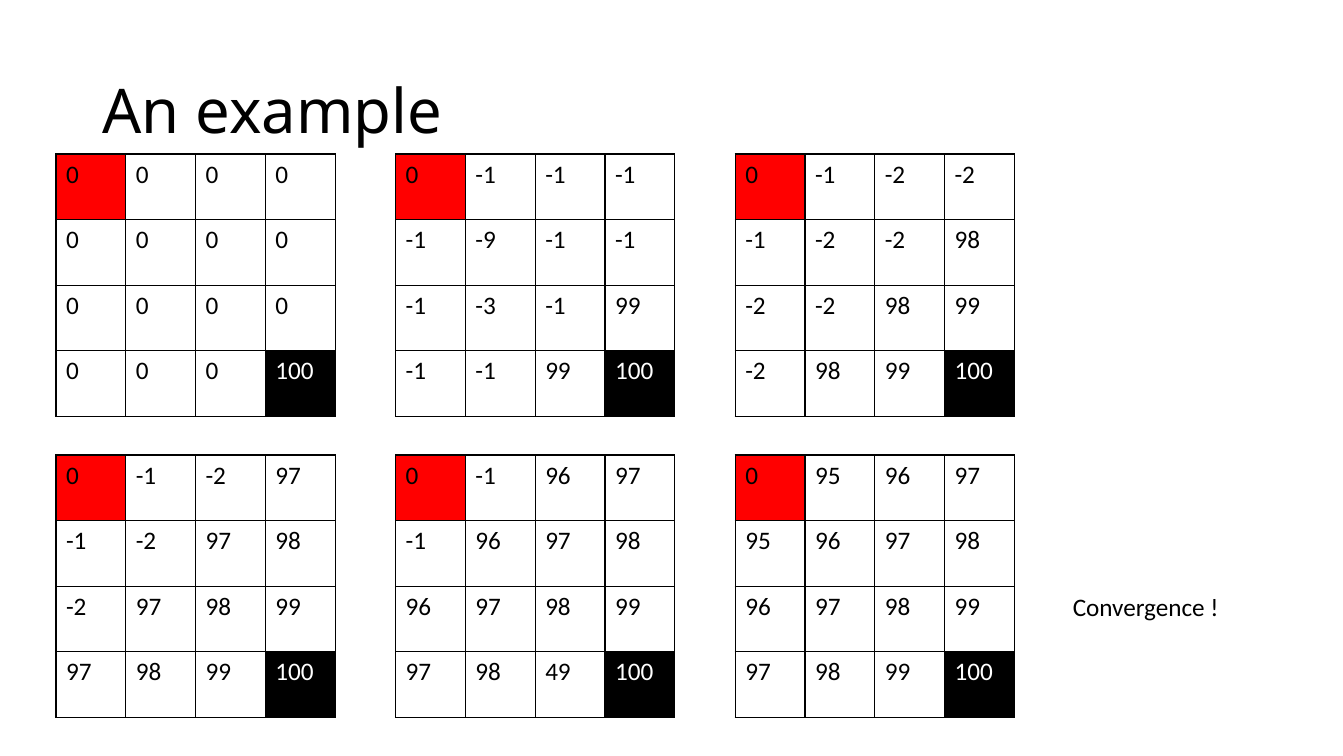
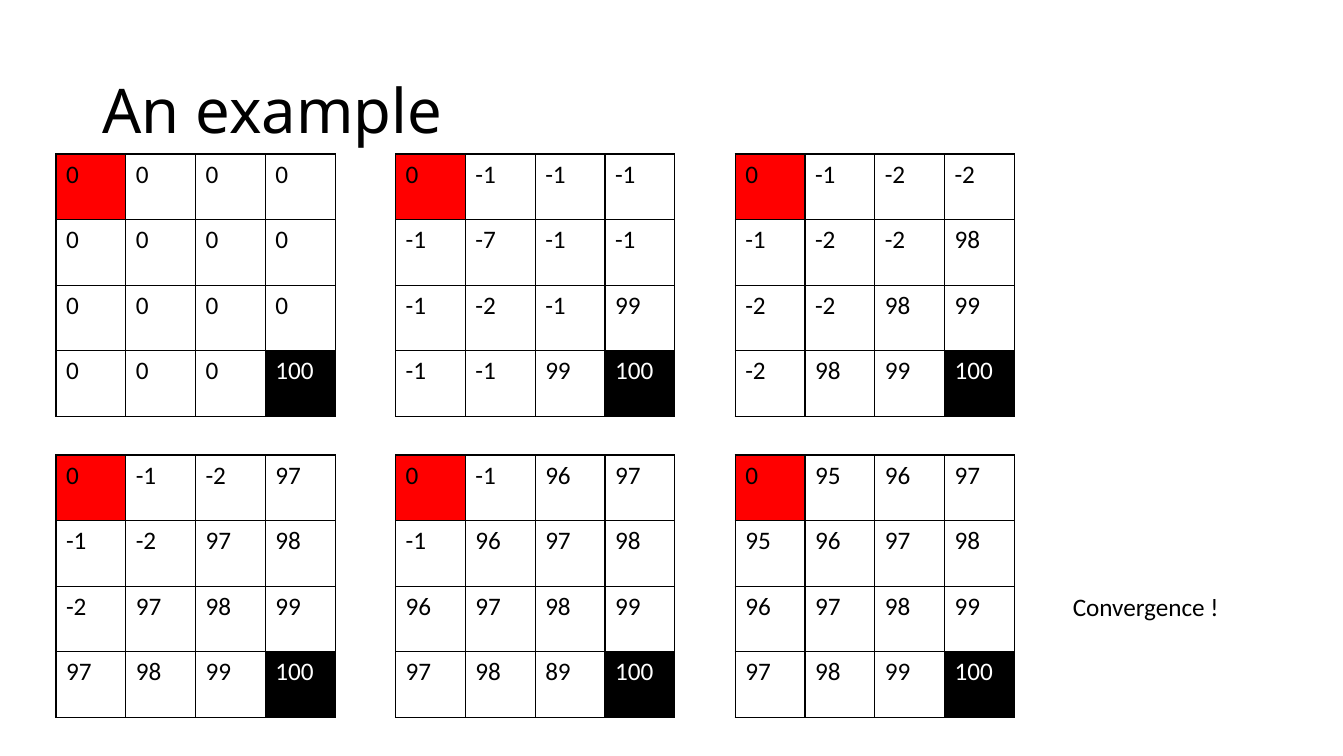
-9: -9 -> -7 (486, 240)
-3: -3 -> -2 (486, 306)
49: 49 -> 89 (558, 672)
